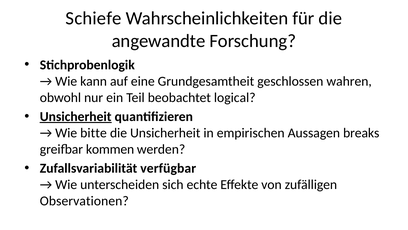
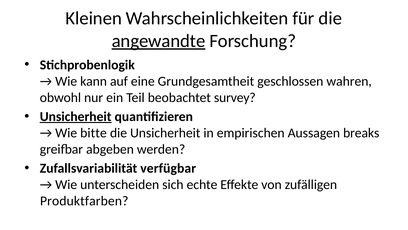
Schiefe: Schiefe -> Kleinen (94, 18)
angewandte underline: none -> present (159, 41)
logical: logical -> survey (235, 97)
kommen: kommen -> abgeben (110, 149)
Observationen: Observationen -> Produktfarben (84, 201)
